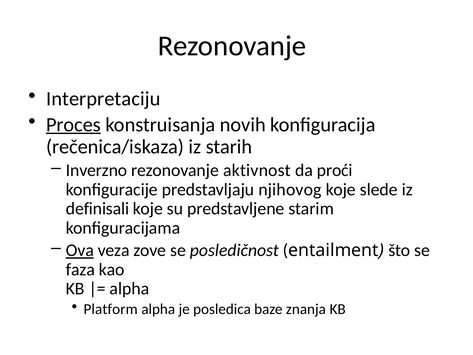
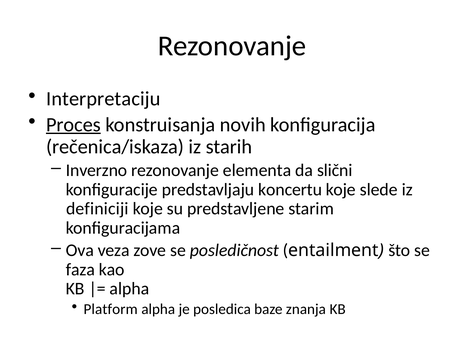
aktivnost: aktivnost -> elementa (257, 170)
proći: proći -> slični (335, 170)
njihovog: njihovog -> koncertu (290, 189)
definisali: definisali -> definiciji (97, 209)
Ova underline: present -> none (80, 250)
